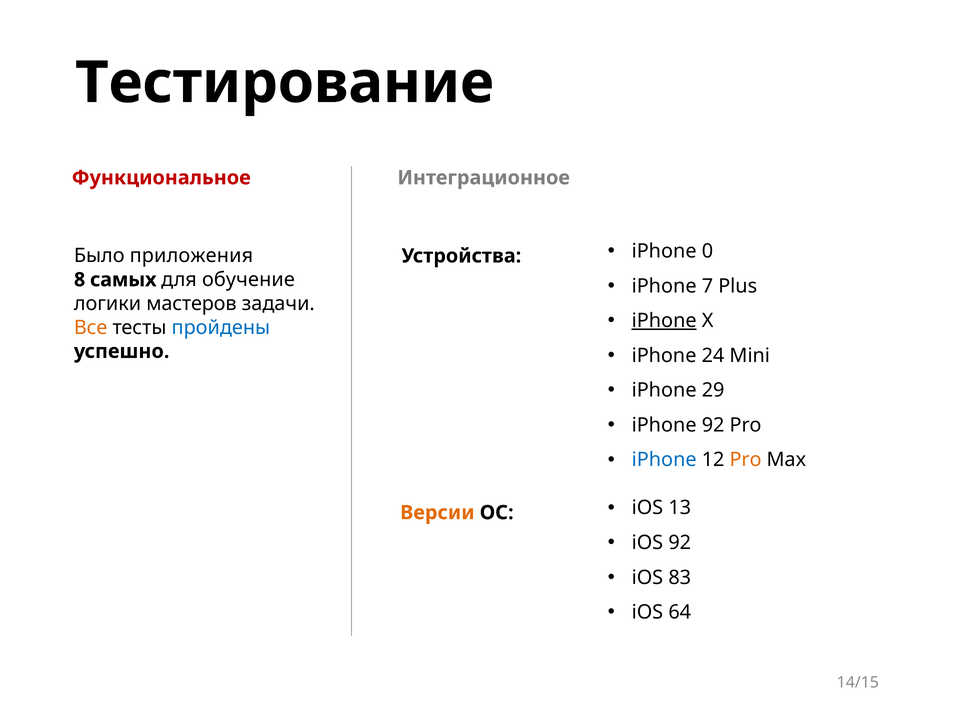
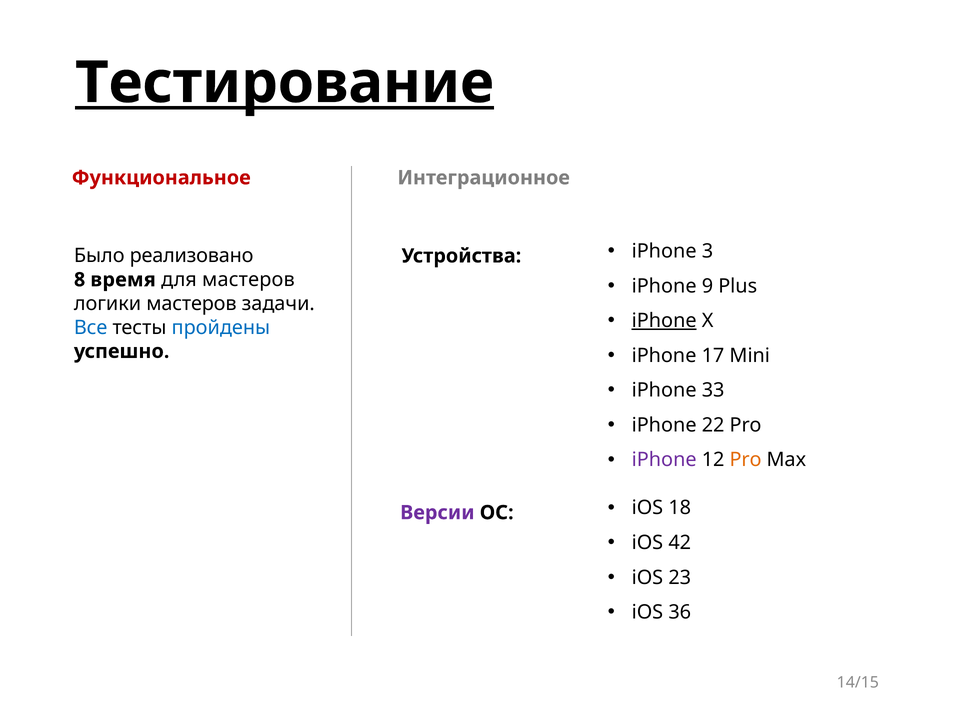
Тестирование underline: none -> present (285, 83)
0: 0 -> 3 (707, 251)
приложения: приложения -> реализовано (192, 256)
7: 7 -> 9 (707, 286)
самых: самых -> время (123, 280)
для обучение: обучение -> мастеров (248, 280)
Все colour: orange -> blue (91, 327)
24: 24 -> 17 (713, 355)
29: 29 -> 33 (713, 390)
iPhone 92: 92 -> 22 (713, 425)
iPhone colour: blue -> purple (664, 459)
13: 13 -> 18 (680, 508)
Версии colour: orange -> purple (437, 512)
iOS 92: 92 -> 42 (680, 542)
83: 83 -> 23 (680, 577)
64: 64 -> 36 (680, 612)
